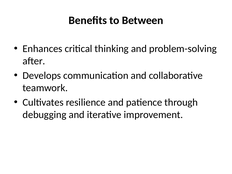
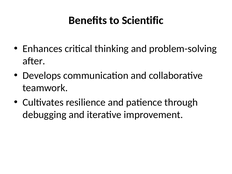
Between: Between -> Scientific (143, 20)
